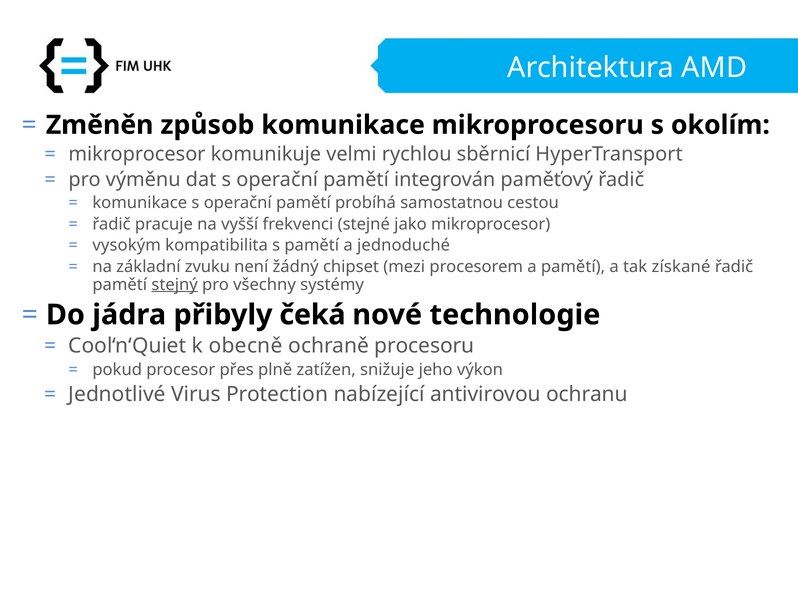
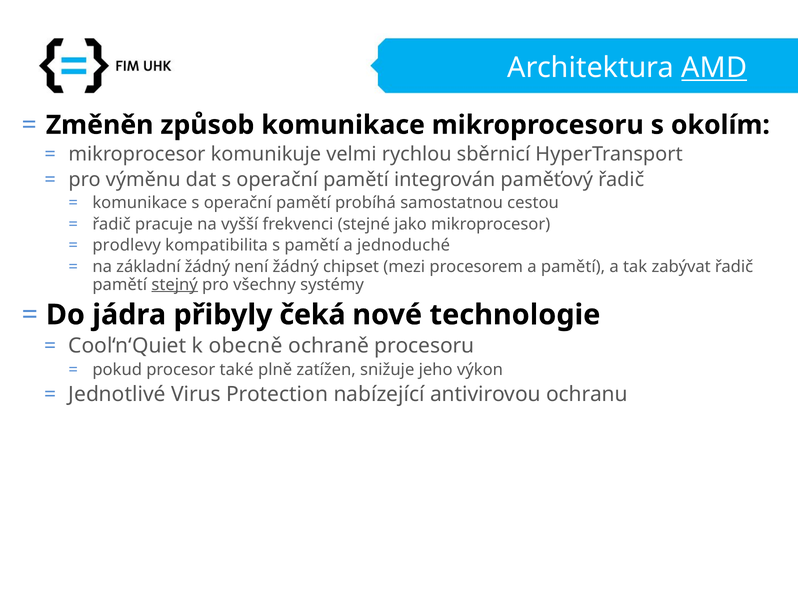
AMD underline: none -> present (714, 68)
vysokým: vysokým -> prodlevy (127, 246)
základní zvuku: zvuku -> žádný (207, 267)
získané: získané -> zabývat (681, 267)
přes: přes -> také (237, 370)
